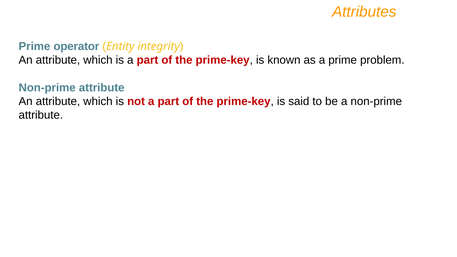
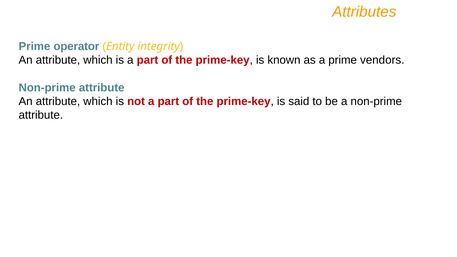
problem: problem -> vendors (382, 60)
